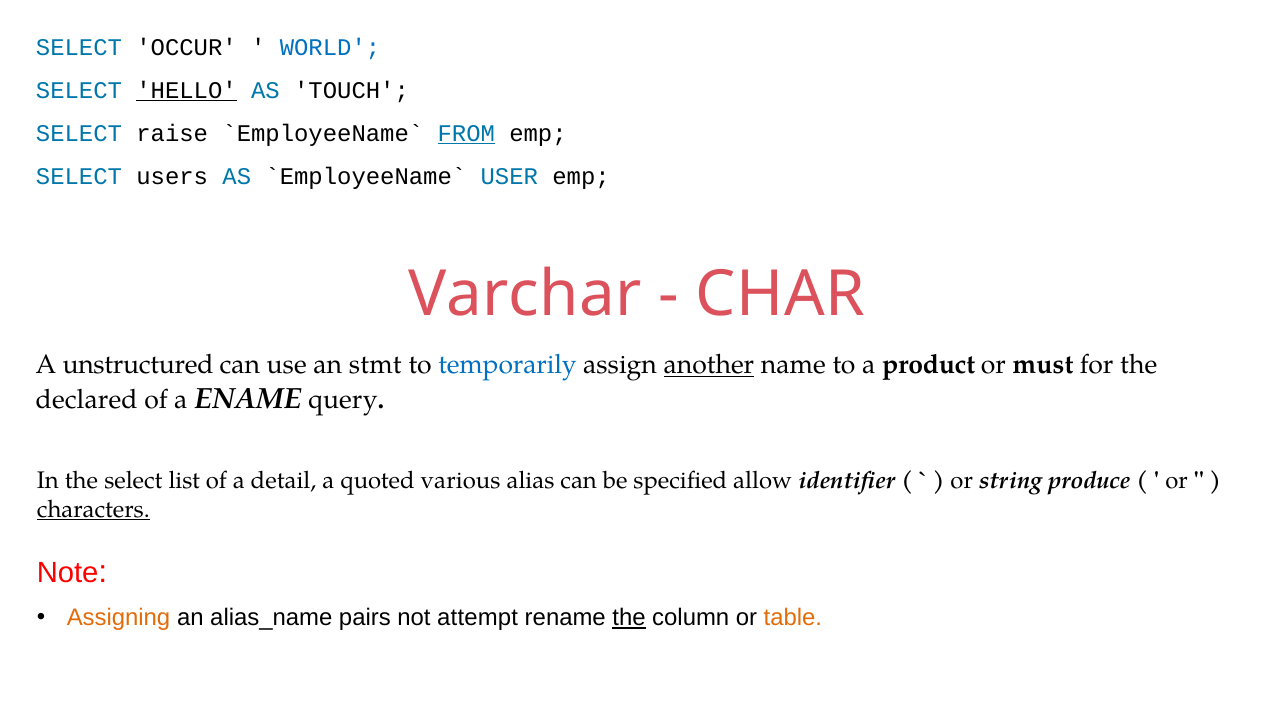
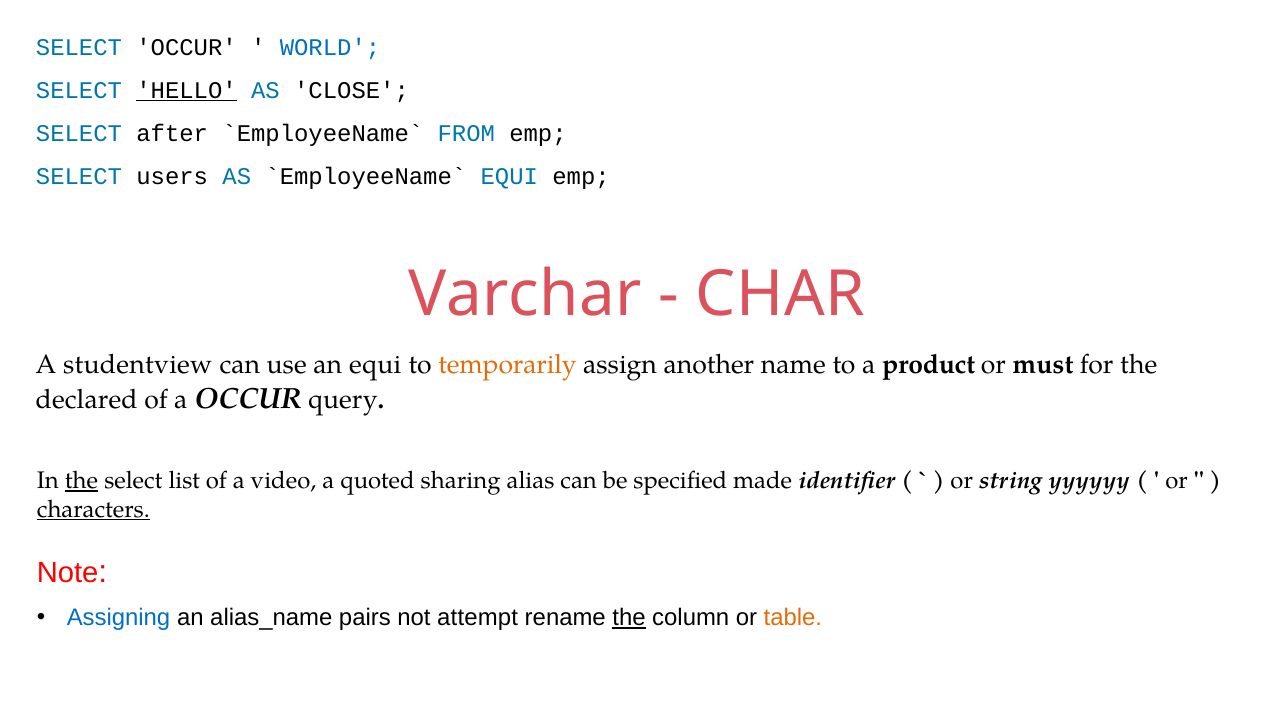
TOUCH: TOUCH -> CLOSE (352, 90)
raise: raise -> after (172, 133)
FROM underline: present -> none (466, 133)
USER: USER -> EQUI (509, 176)
unstructured: unstructured -> studentview (138, 365)
an stmt: stmt -> equi (375, 365)
temporarily colour: blue -> orange (507, 365)
another underline: present -> none (709, 365)
a ENAME: ENAME -> OCCUR (248, 399)
the underline: none -> present (81, 481)
detail: detail -> video (284, 481)
various: various -> sharing (461, 481)
allow: allow -> made (763, 481)
produce: produce -> yyyyyy (1089, 481)
Assigning colour: orange -> blue (119, 618)
